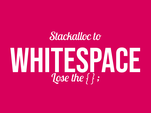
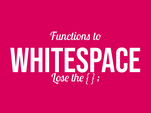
Stackalloc: Stackalloc -> Functions (70, 36)
